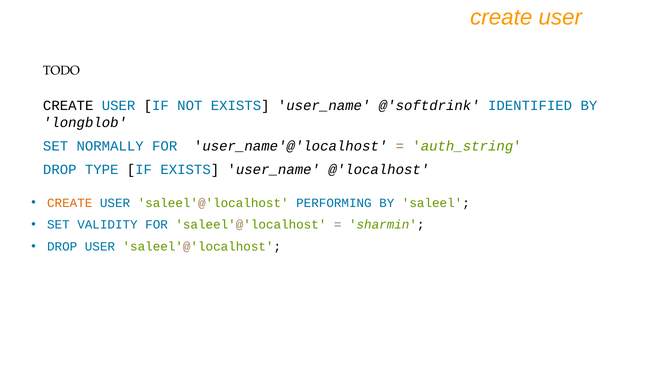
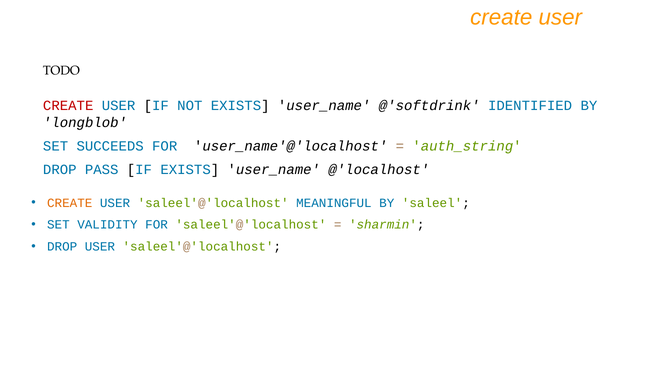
CREATE colour: black -> red (68, 105)
NORMALLY: NORMALLY -> SUCCEEDS (110, 146)
TYPE: TYPE -> PASS (102, 169)
PERFORMING: PERFORMING -> MEANINGFUL (334, 203)
